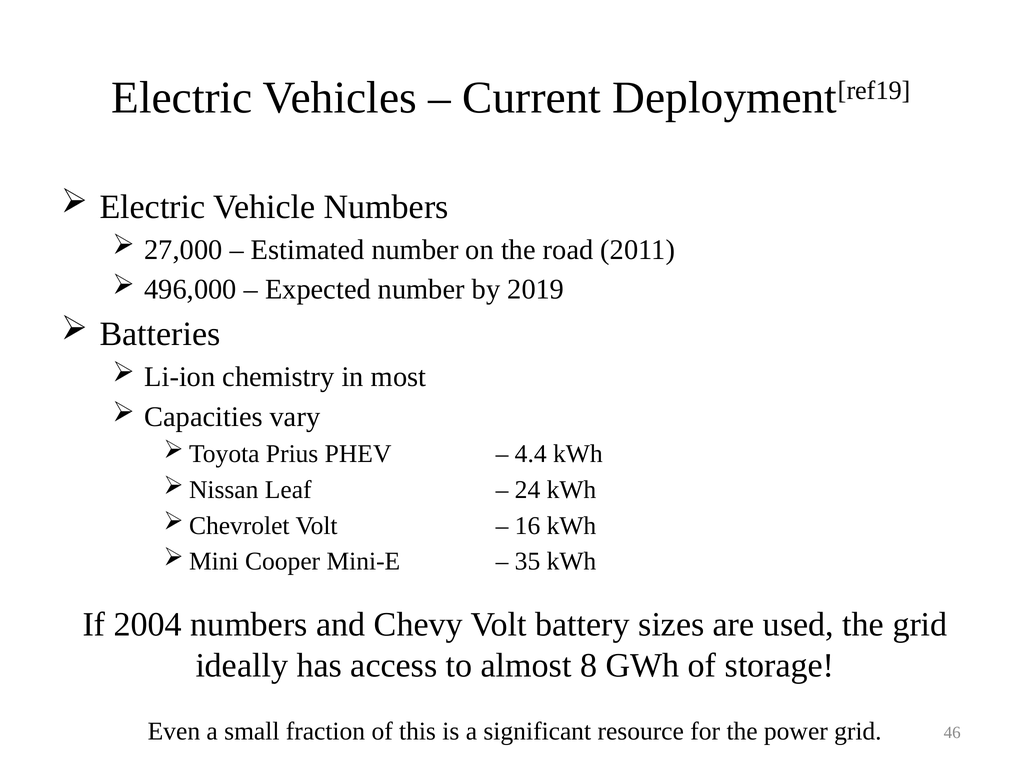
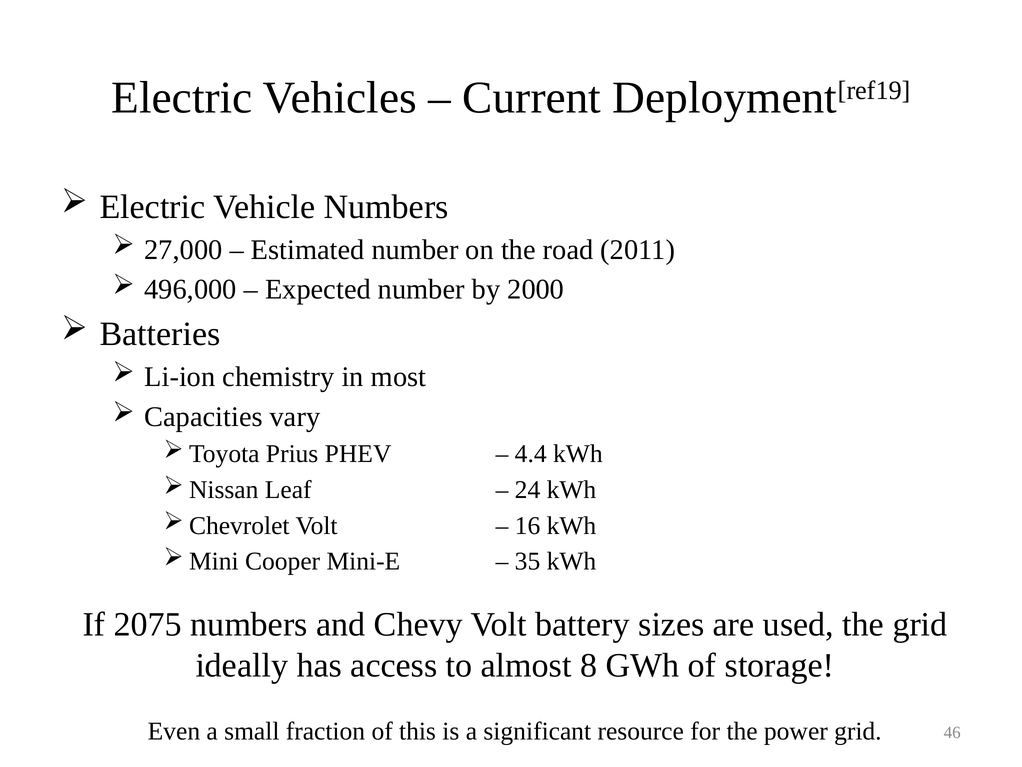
2019: 2019 -> 2000 (536, 289)
2004: 2004 -> 2075 (148, 624)
